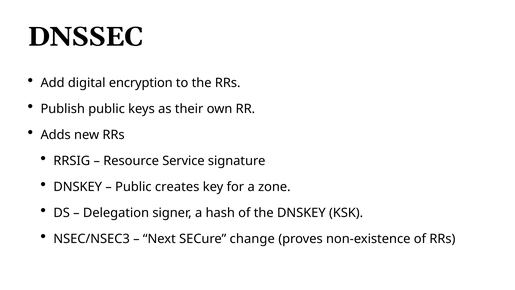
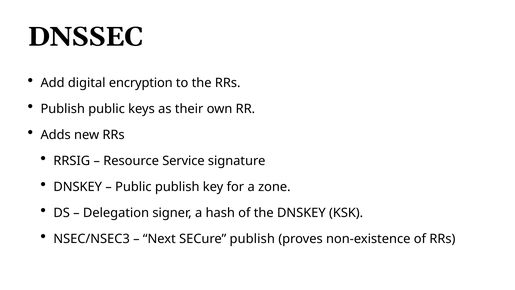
Public creates: creates -> publish (177, 187)
SECure change: change -> publish (252, 239)
